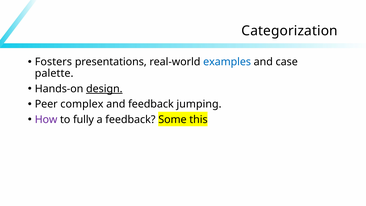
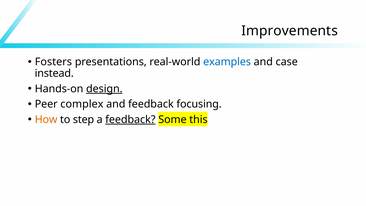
Categorization: Categorization -> Improvements (290, 31)
palette: palette -> instead (54, 73)
jumping: jumping -> focusing (199, 104)
How colour: purple -> orange (46, 119)
fully: fully -> step (84, 119)
feedback underline: none -> present (130, 119)
